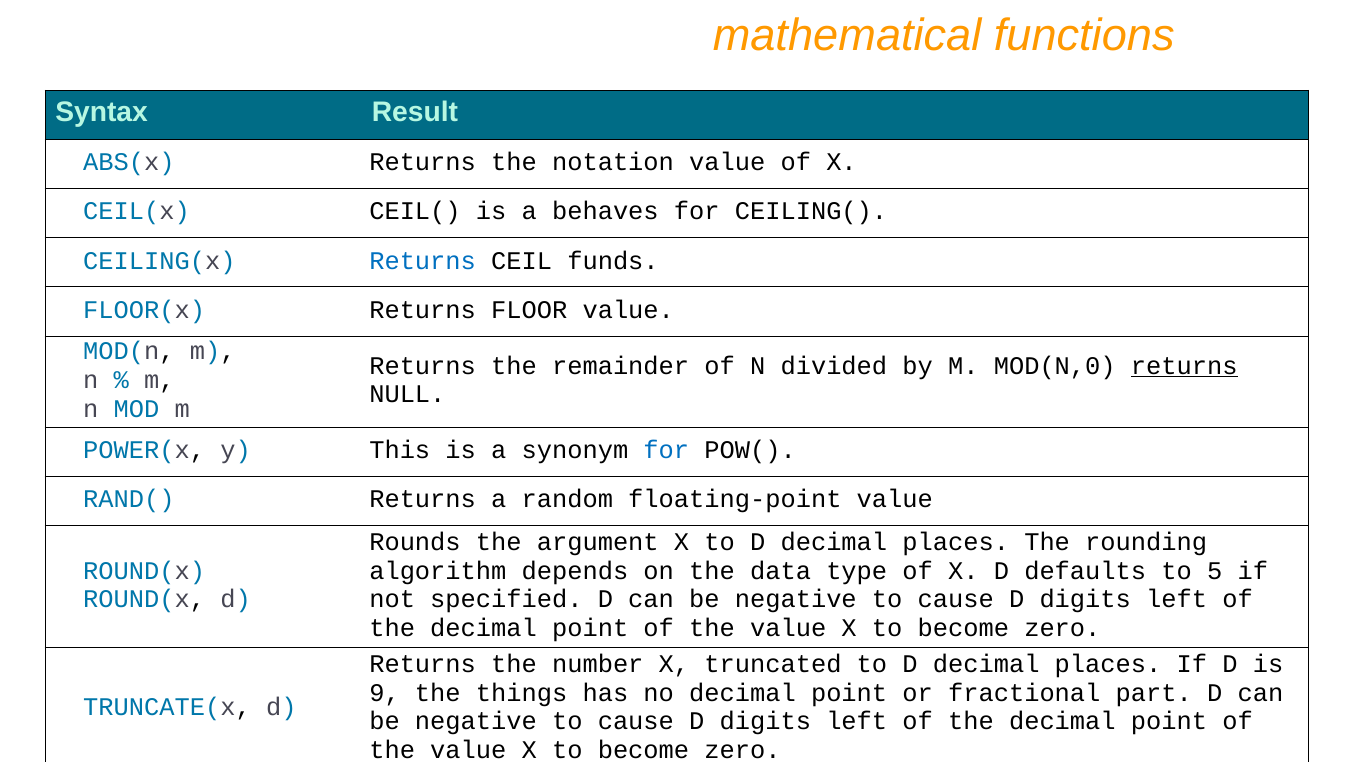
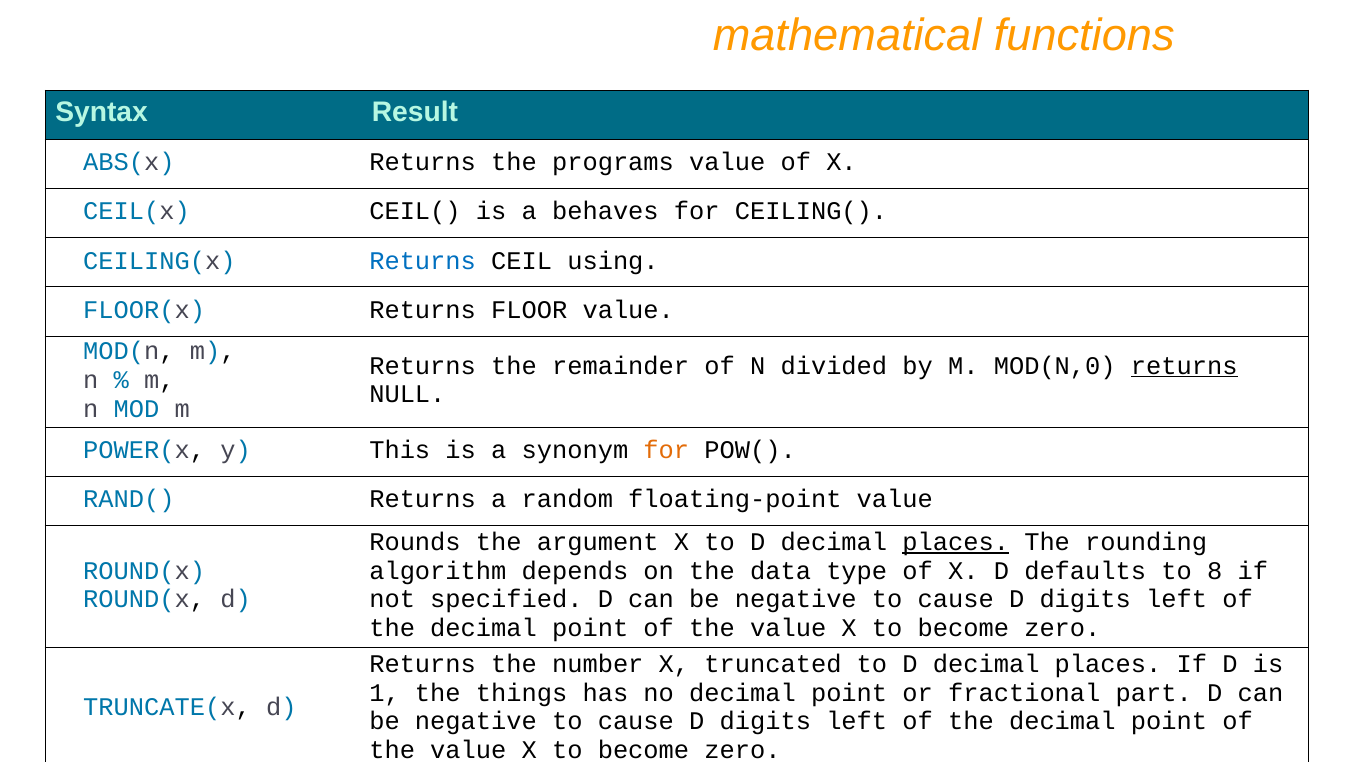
notation: notation -> programs (613, 162)
funds: funds -> using (613, 261)
for colour: blue -> orange (666, 450)
places underline: none -> present (956, 542)
5: 5 -> 8 (1215, 570)
9: 9 -> 1 (385, 692)
